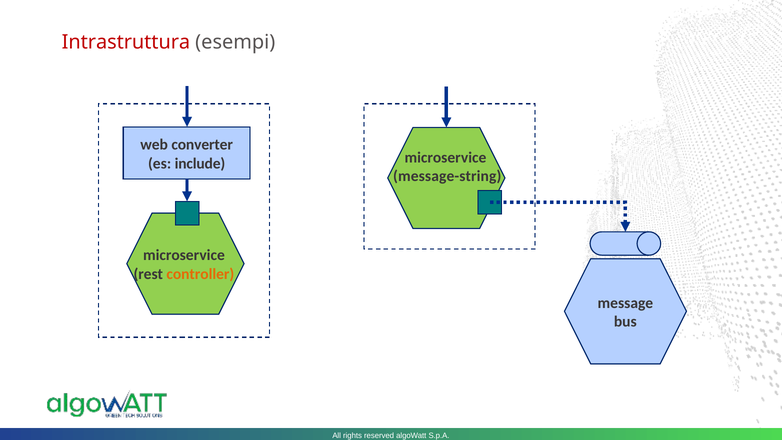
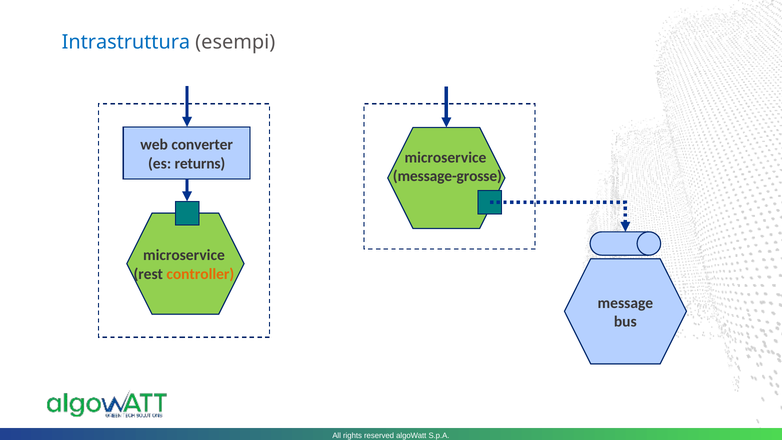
Intrastruttura colour: red -> blue (126, 42)
include: include -> returns (200, 163)
message-string: message-string -> message-grosse (447, 176)
